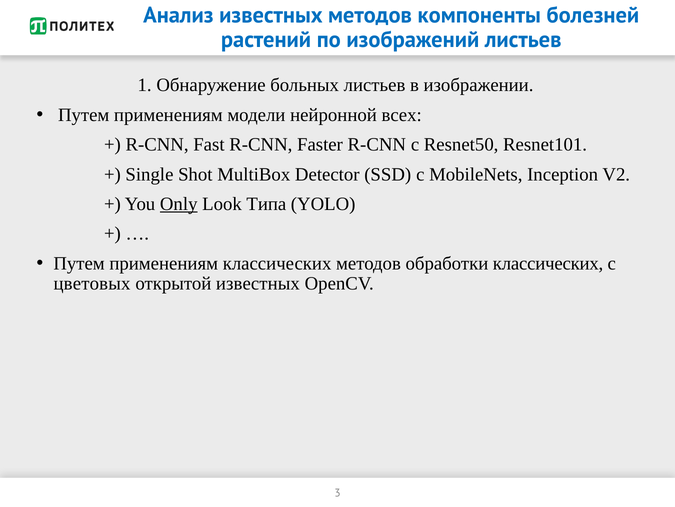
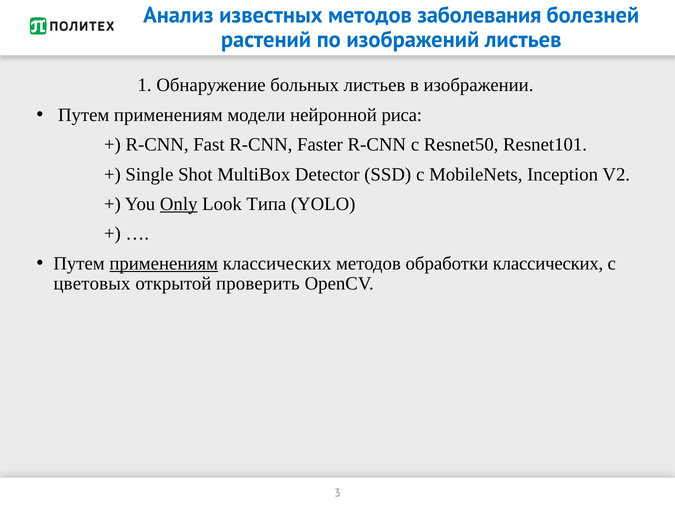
компоненты: компоненты -> заболевания (479, 15)
всех: всех -> риса (402, 115)
применениям underline: none -> present (164, 263)
открытой известных: известных -> проверить (258, 283)
